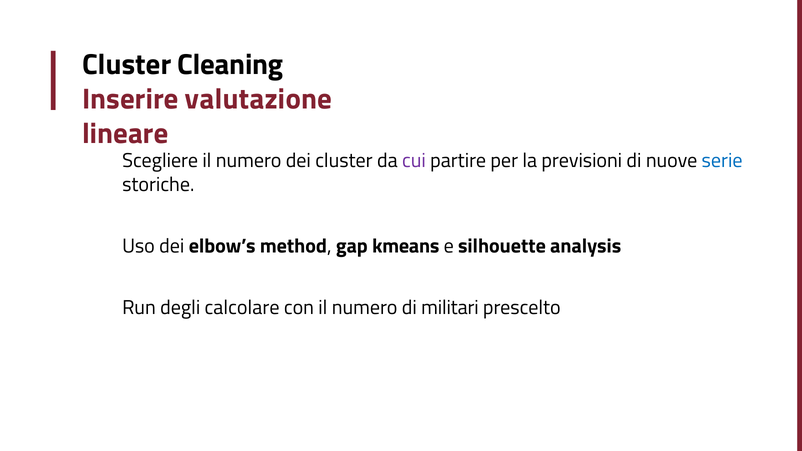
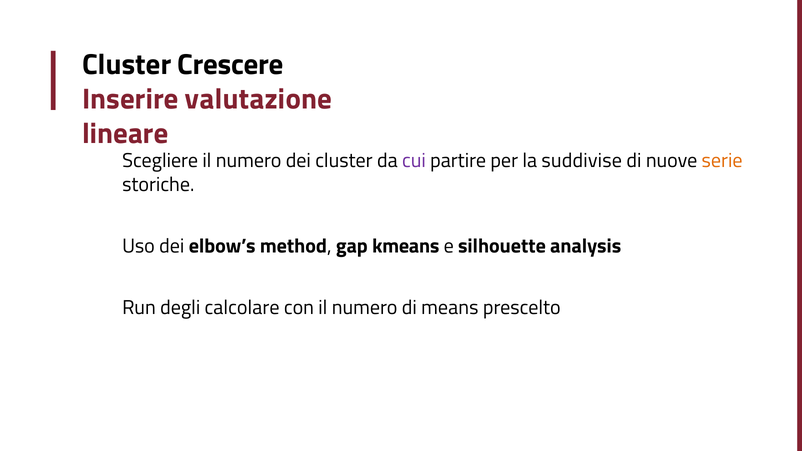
Cleaning: Cleaning -> Crescere (230, 64)
previsioni: previsioni -> suddivise (582, 161)
serie colour: blue -> orange (722, 161)
militari: militari -> means (450, 308)
